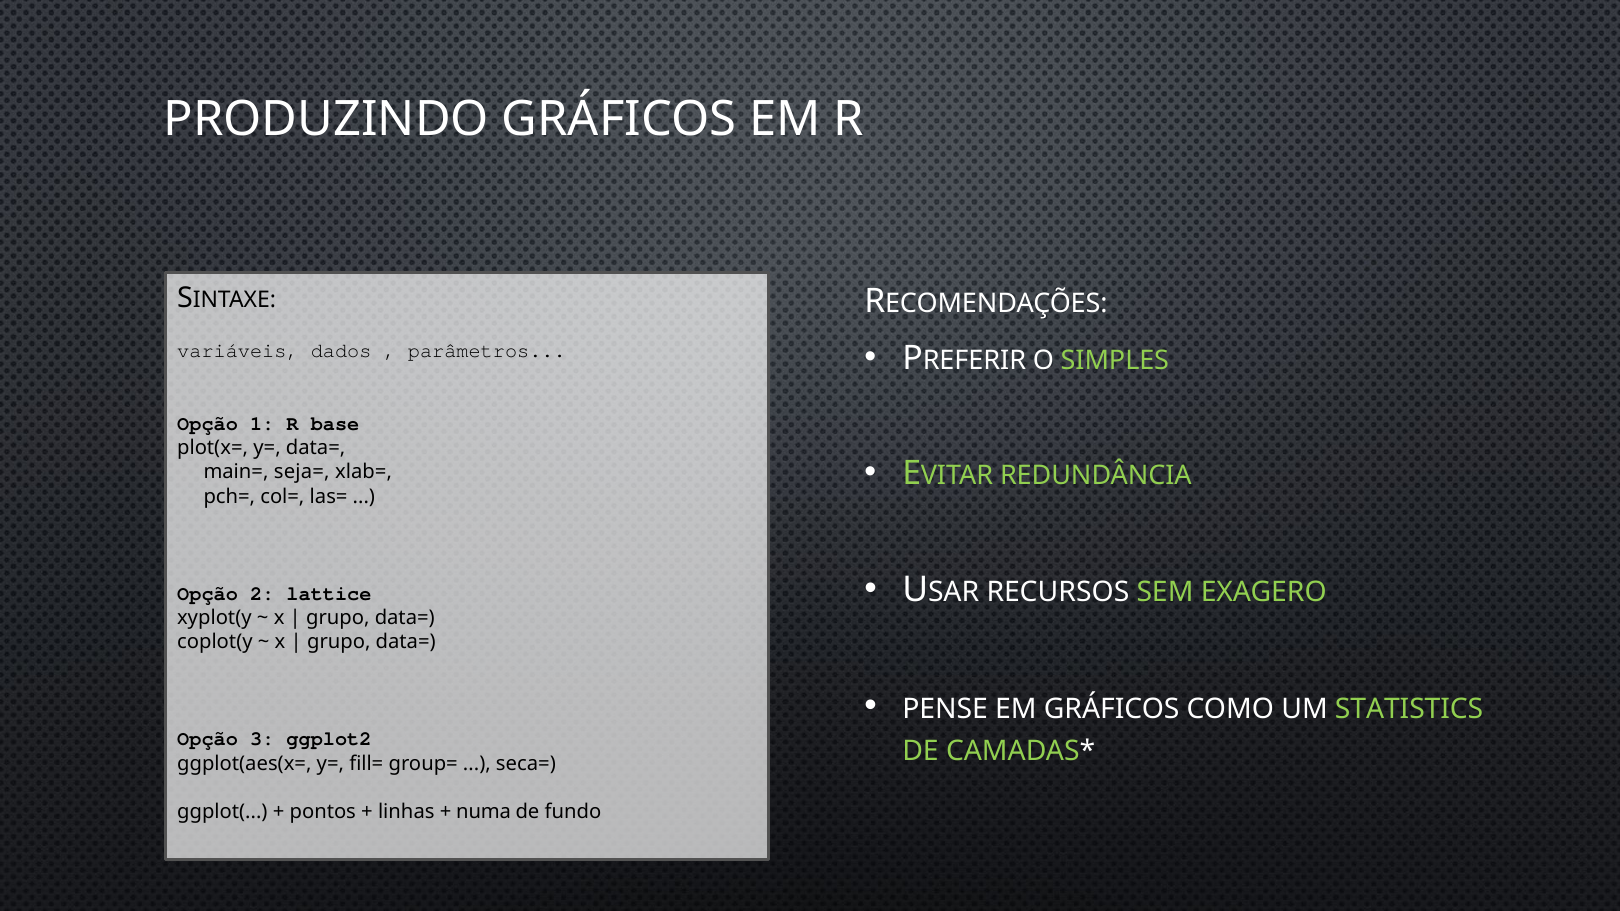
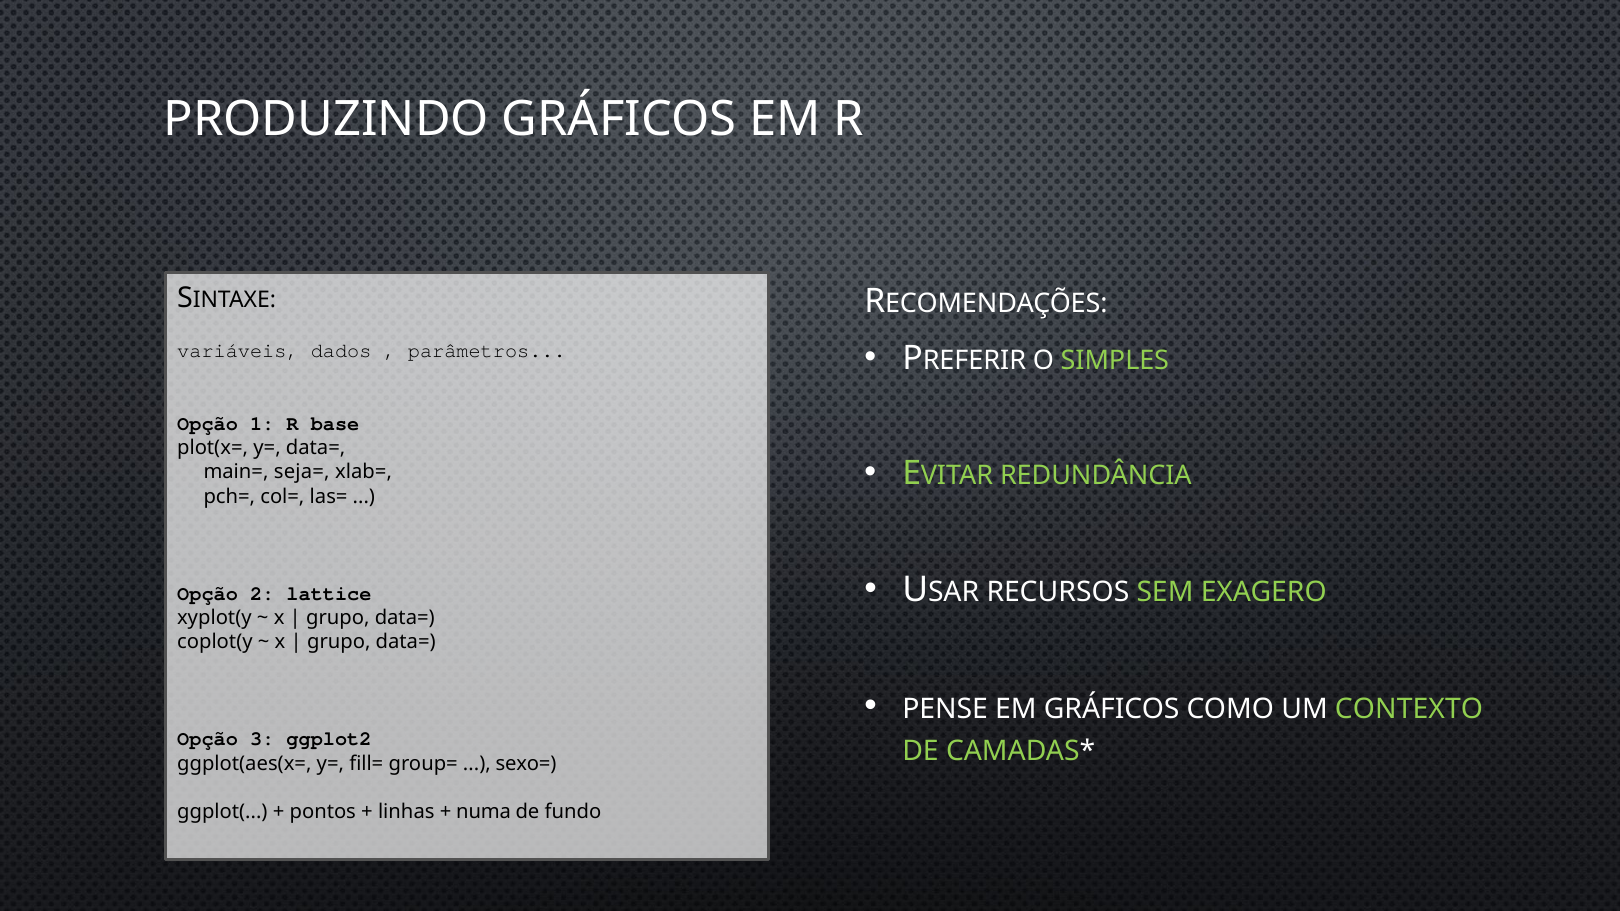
STATISTICS: STATISTICS -> CONTEXTO (1409, 709)
seca=: seca= -> sexo= (526, 764)
